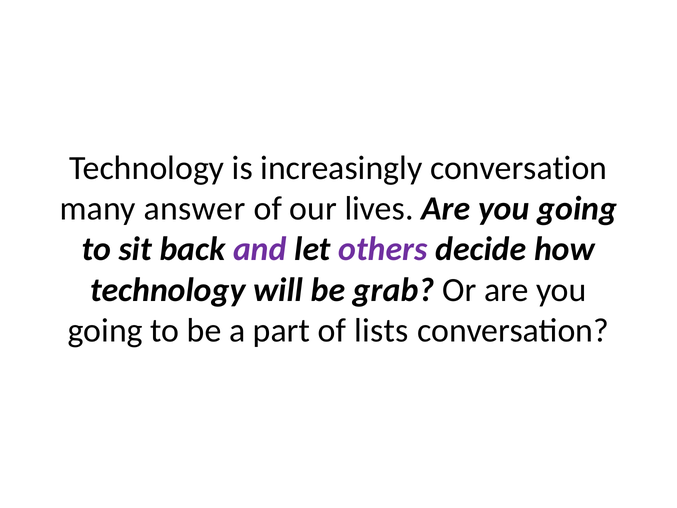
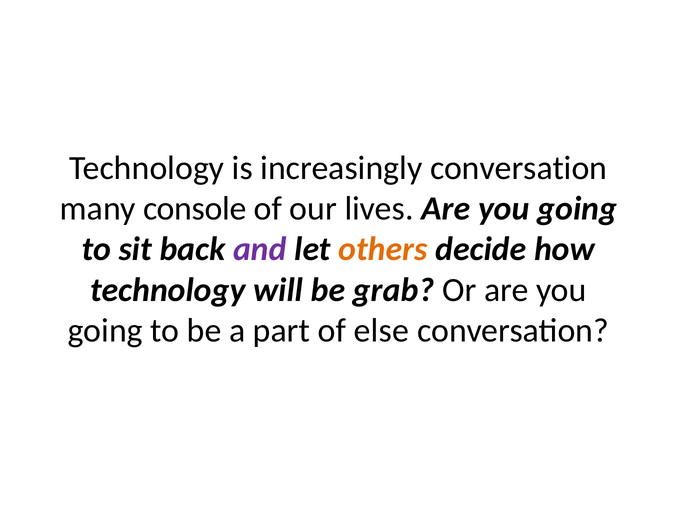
answer: answer -> console (195, 208)
others colour: purple -> orange (383, 249)
lists: lists -> else (381, 330)
